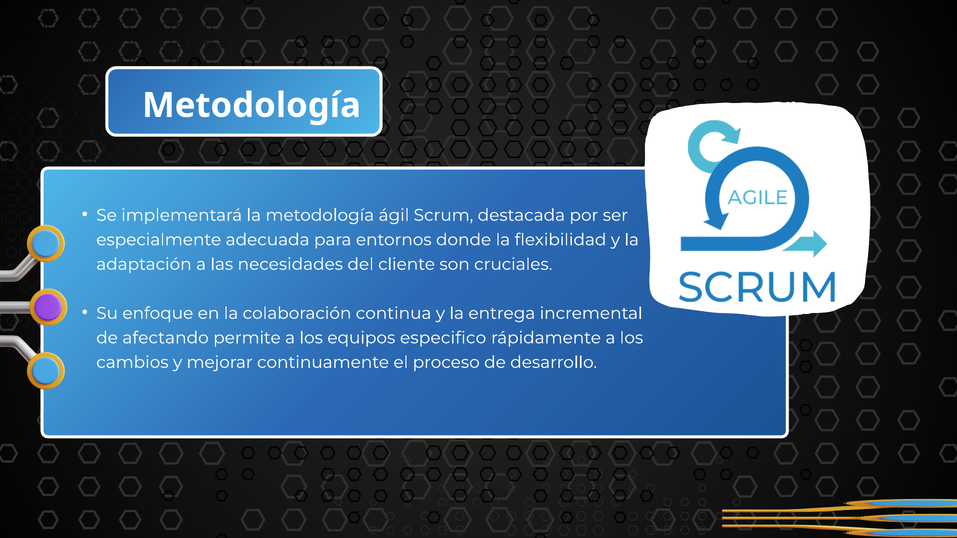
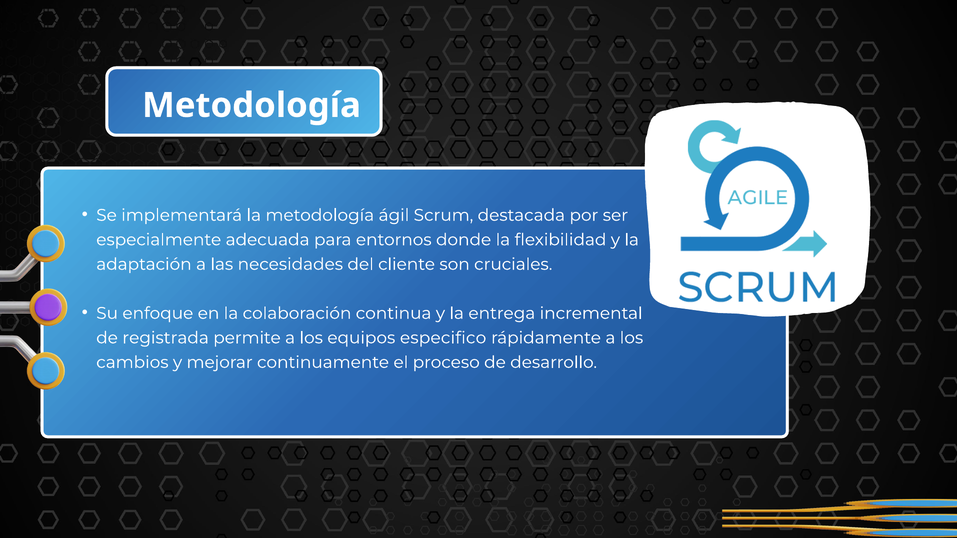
afectando: afectando -> registrada (166, 338)
